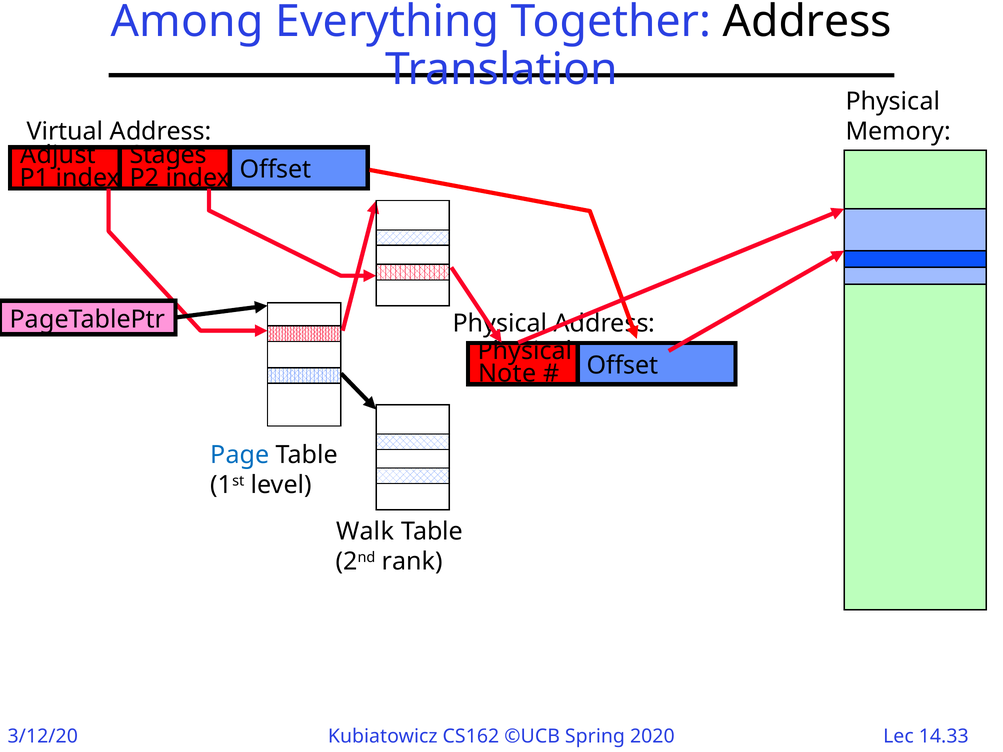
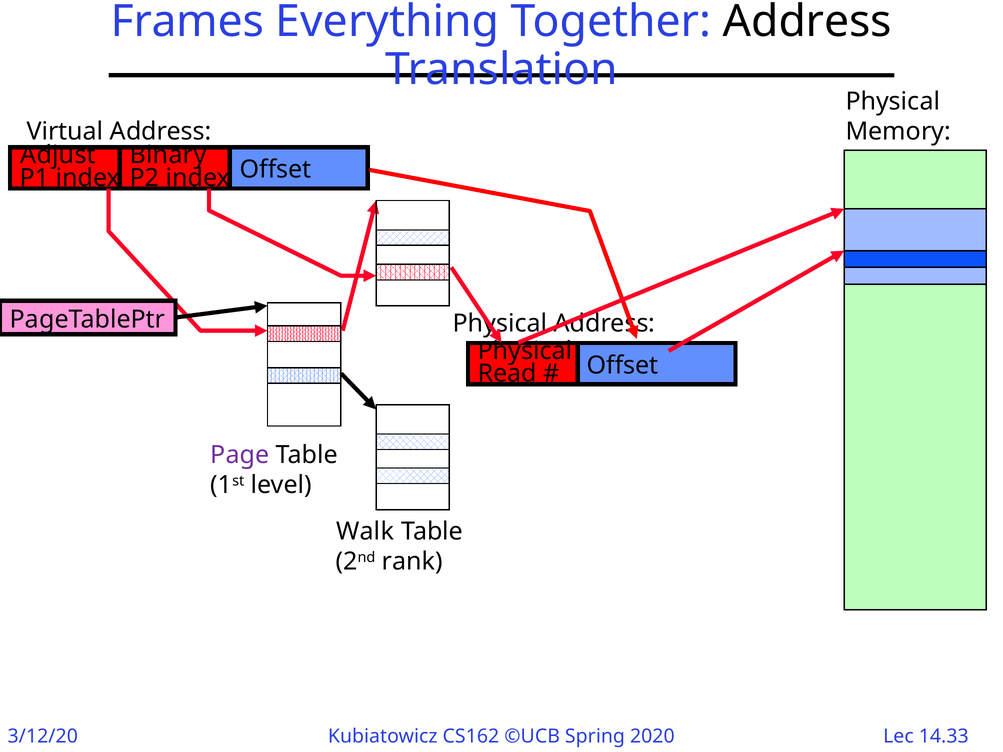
Among: Among -> Frames (187, 22)
Stages: Stages -> Binary (168, 155)
Note: Note -> Read (507, 373)
Page colour: blue -> purple (240, 455)
